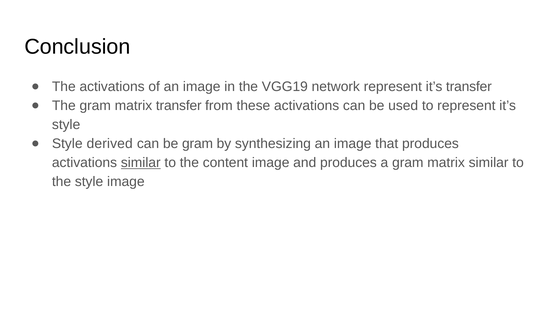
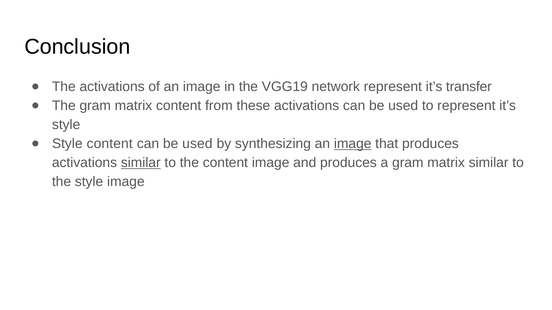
matrix transfer: transfer -> content (179, 106)
Style derived: derived -> content (110, 144)
gram: gram -> used (197, 144)
image underline: none -> present (353, 144)
